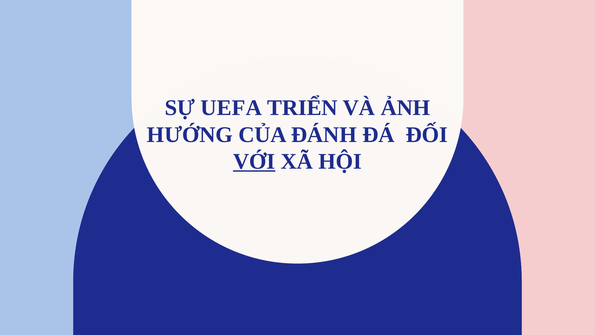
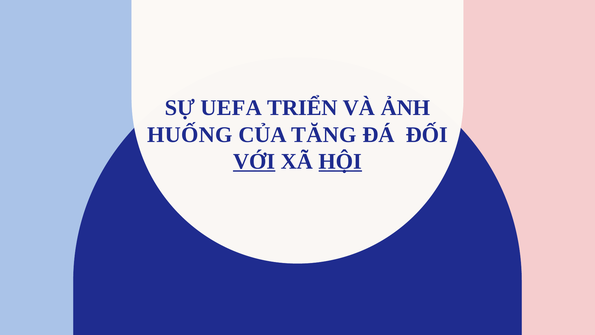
HƯỚNG: HƯỚNG -> HUỐNG (190, 135)
ĐÁNH: ĐÁNH -> TĂNG (324, 135)
HỘI underline: none -> present (340, 161)
